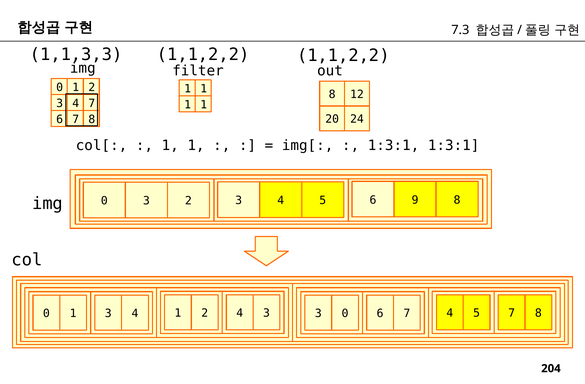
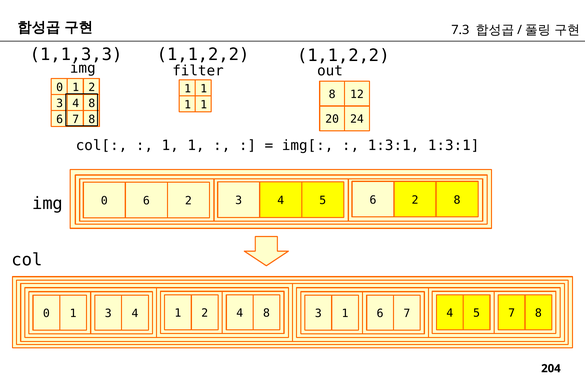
3 4 7: 7 -> 8 (92, 103)
0 3: 3 -> 6 (146, 201)
5 6 9: 9 -> 2 (415, 200)
2 4 3: 3 -> 8 (267, 313)
3 0: 0 -> 1 (345, 314)
